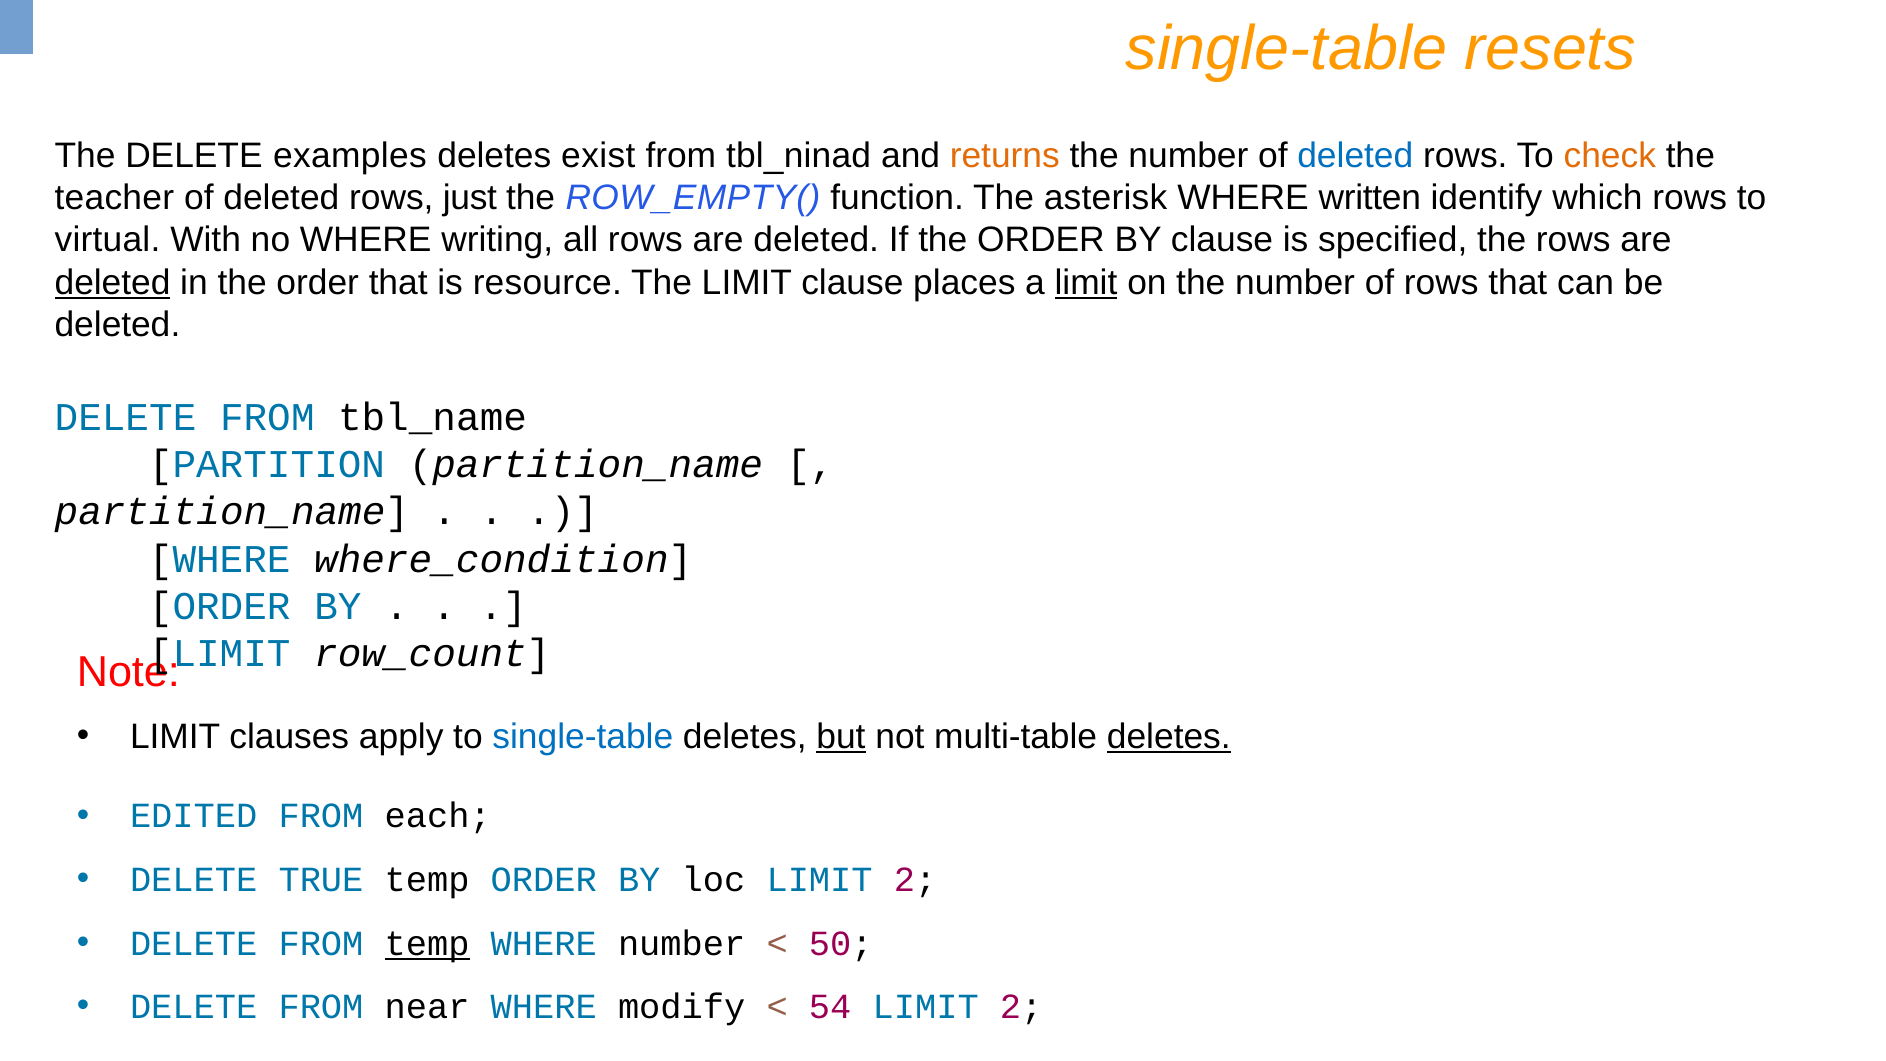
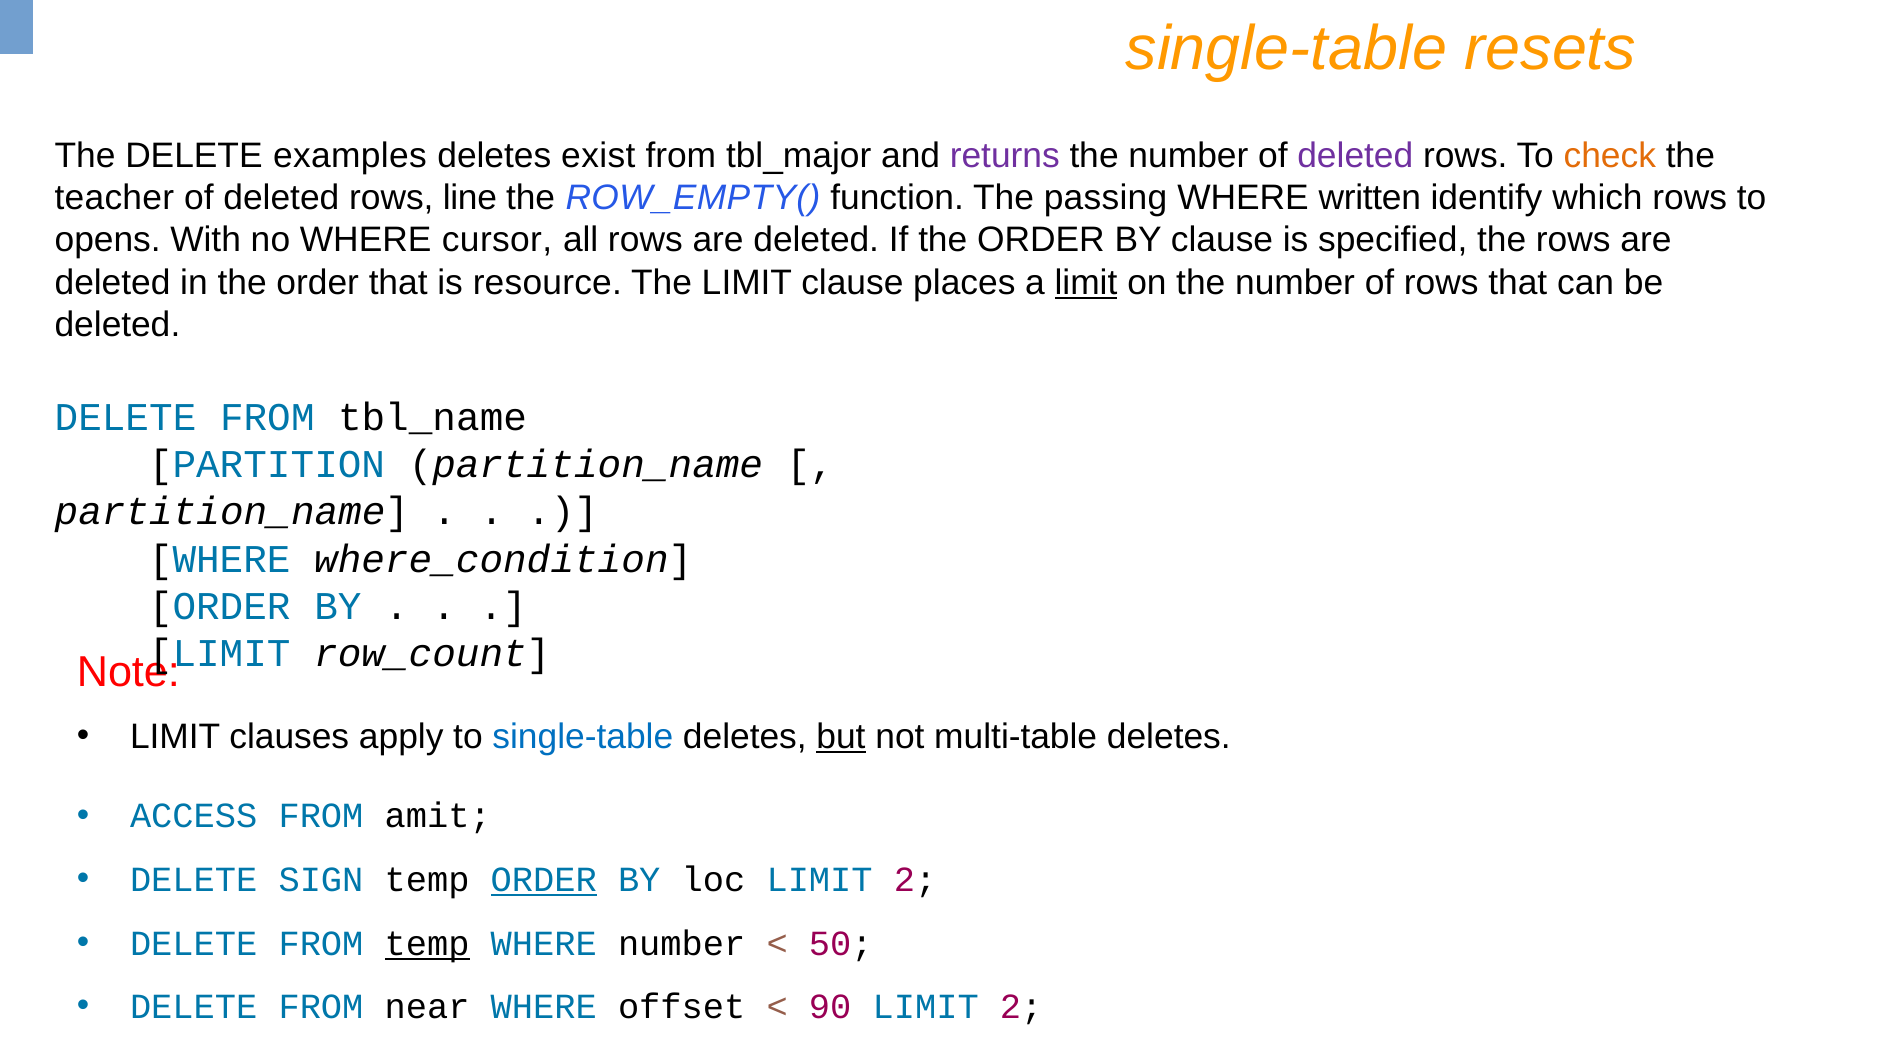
tbl_ninad: tbl_ninad -> tbl_major (799, 155)
returns colour: orange -> purple (1005, 155)
deleted colour: blue -> purple (1355, 155)
just: just -> line (470, 198)
asterisk: asterisk -> passing (1106, 198)
virtual: virtual -> opens (108, 240)
writing: writing -> cursor (497, 240)
deleted underline: present -> none (113, 283)
deletes underline: present -> none (1169, 737)
EDITED: EDITED -> ACCESS (194, 816)
each: each -> amit (438, 816)
TRUE: TRUE -> SIGN (321, 880)
ORDER underline: none -> present (544, 880)
modify: modify -> offset (682, 1007)
54: 54 -> 90 (830, 1007)
